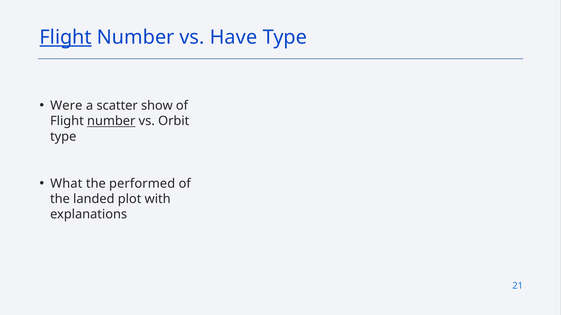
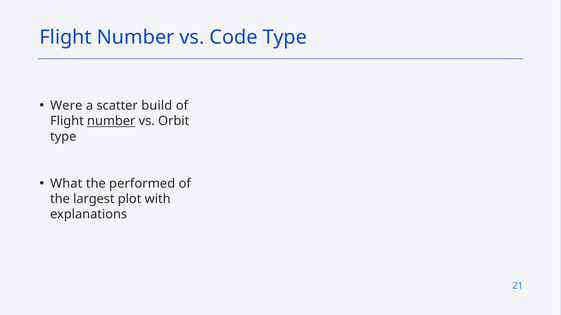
Flight underline: present -> none (66, 37)
Have: Have -> Code (234, 37)
show: show -> build (157, 106)
landed: landed -> largest (94, 199)
